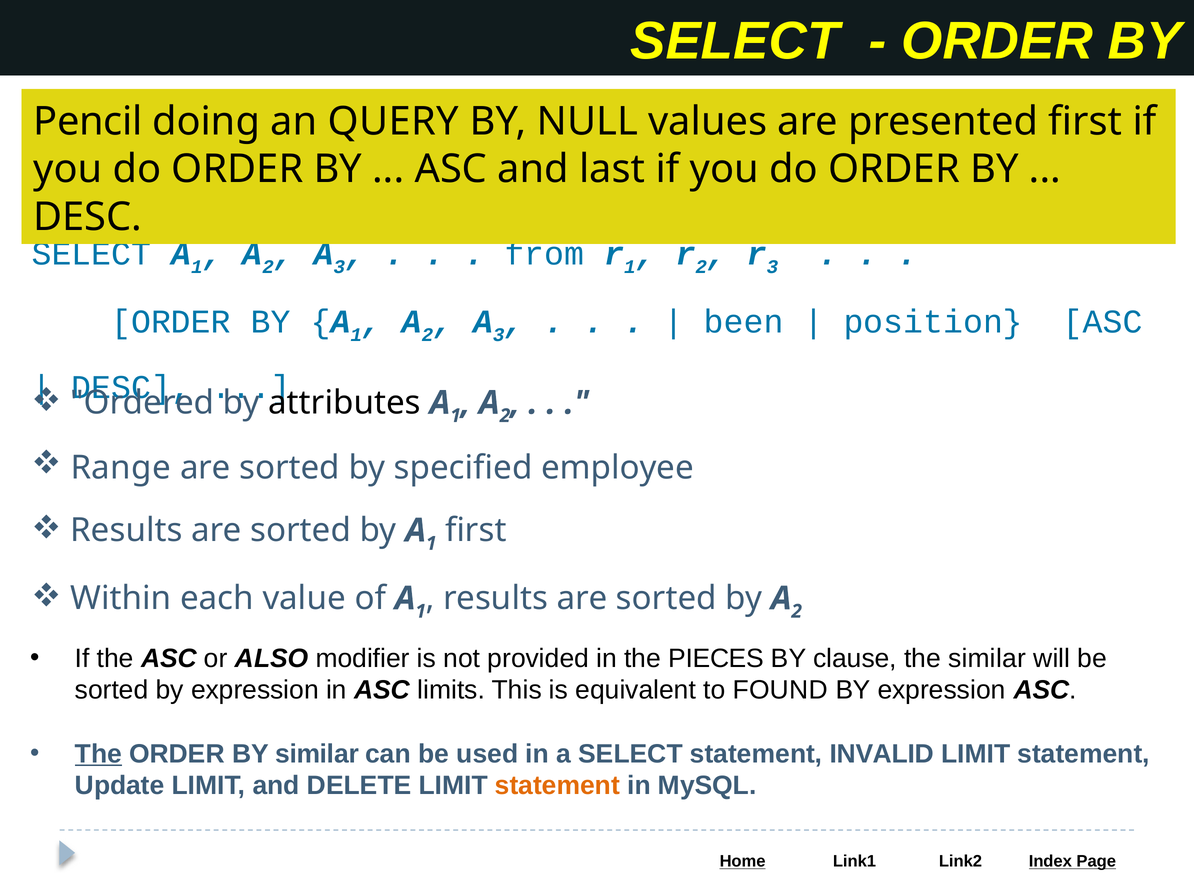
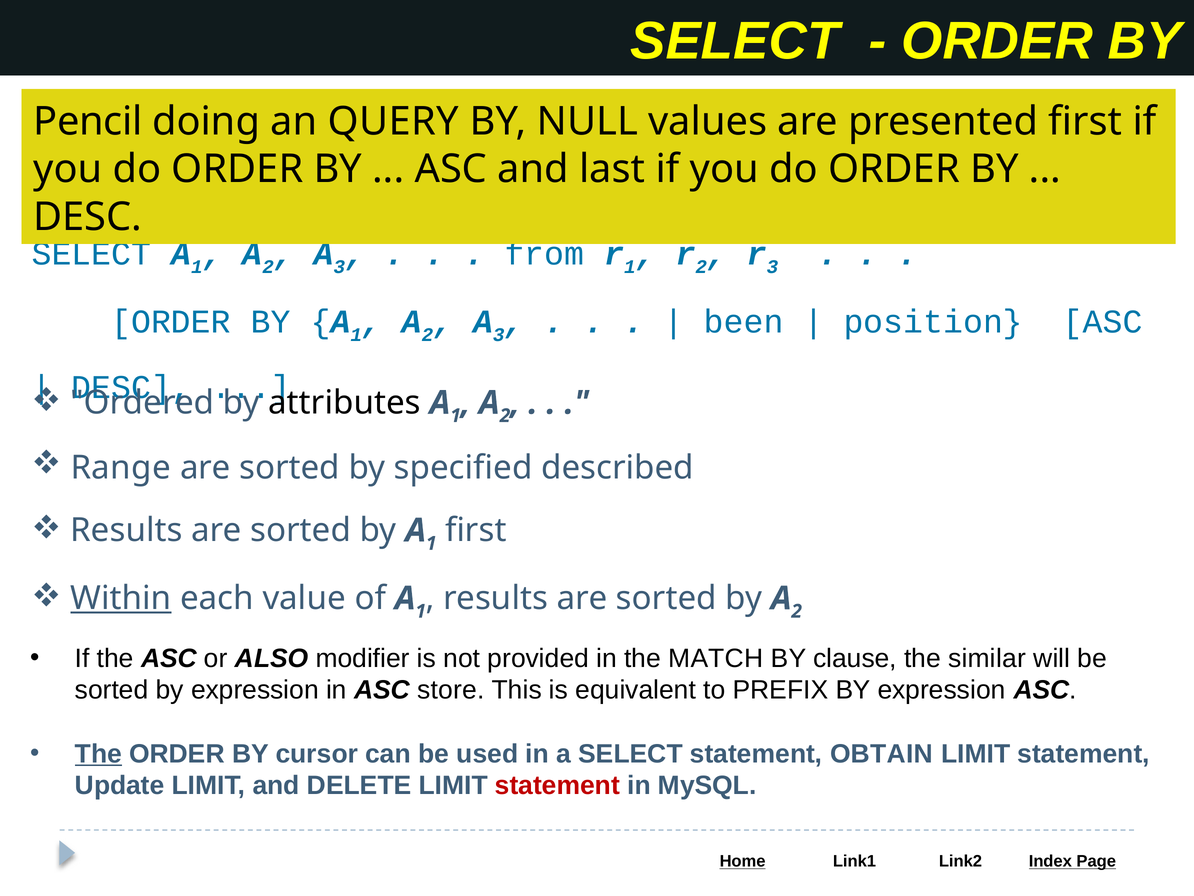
employee: employee -> described (618, 468)
Within underline: none -> present (121, 598)
PIECES: PIECES -> MATCH (716, 658)
limits: limits -> store (451, 690)
FOUND: FOUND -> PREFIX (780, 690)
BY similar: similar -> cursor (317, 753)
INVALID: INVALID -> OBTAIN (882, 753)
statement colour: orange -> red (557, 785)
